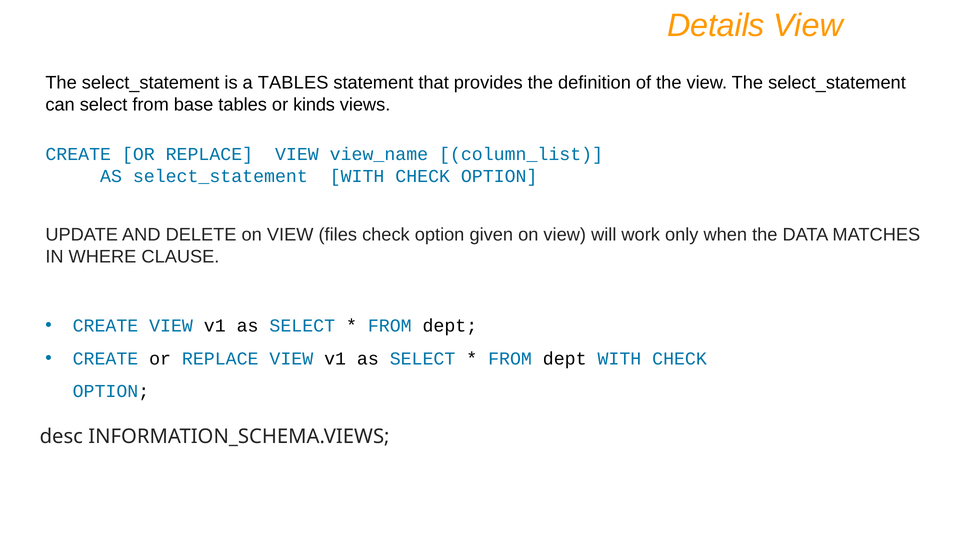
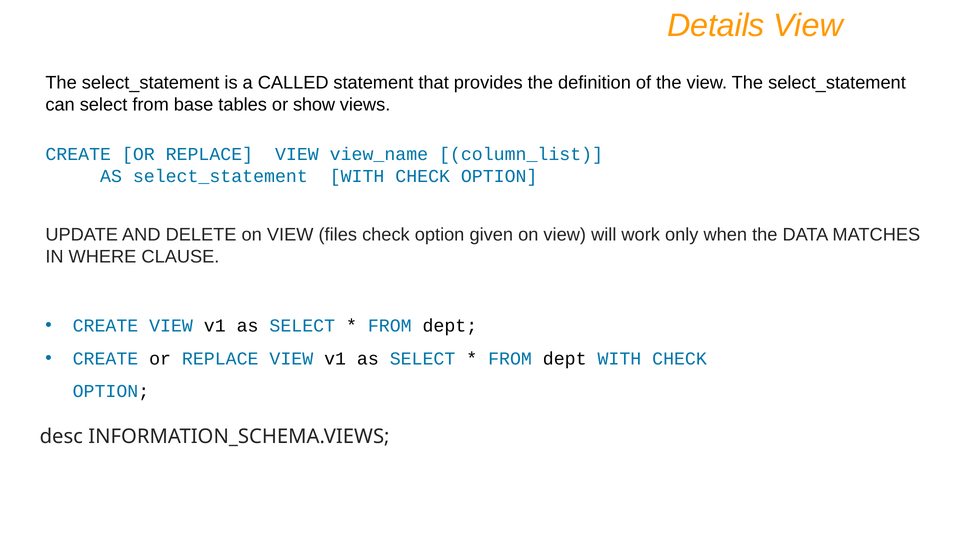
a TABLES: TABLES -> CALLED (293, 83)
kinds: kinds -> show (314, 104)
